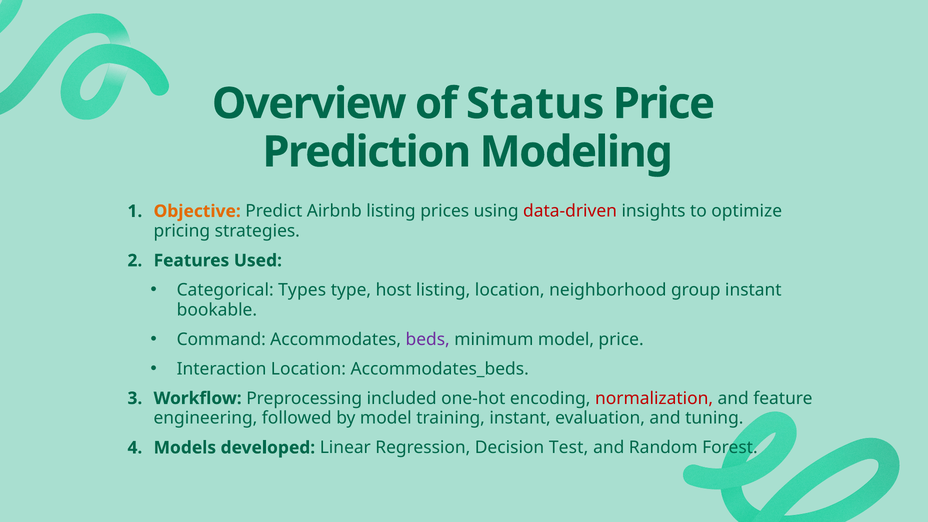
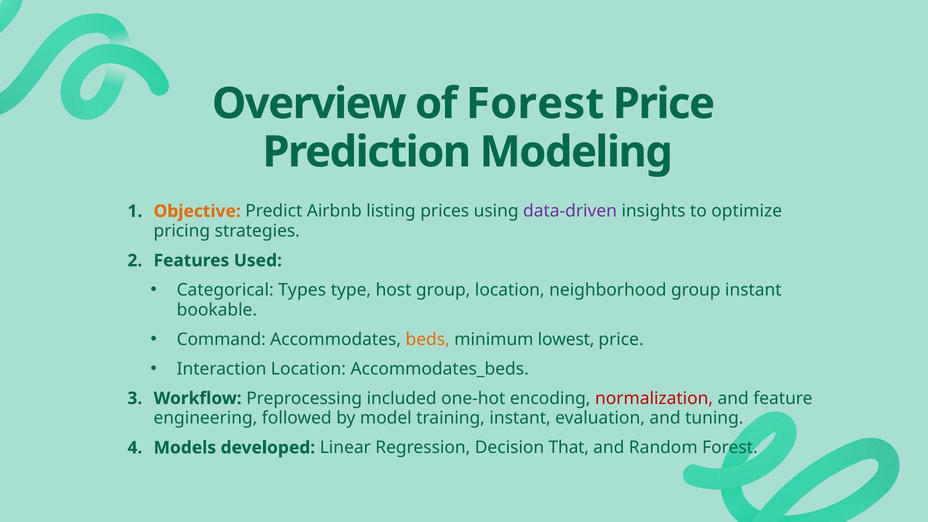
of Status: Status -> Forest (535, 104)
data-driven colour: red -> purple (570, 211)
host listing: listing -> group (443, 290)
beds colour: purple -> orange (428, 339)
minimum model: model -> lowest (566, 339)
Test: Test -> That (569, 448)
